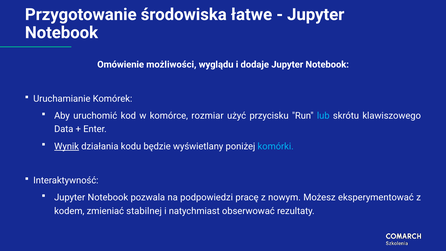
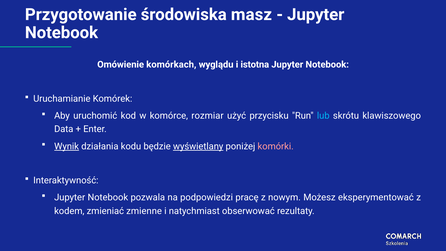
łatwe: łatwe -> masz (251, 15)
możliwości: możliwości -> komórkach (171, 64)
dodaje: dodaje -> istotna (255, 64)
wyświetlany underline: none -> present (198, 146)
komórki colour: light blue -> pink (276, 146)
stabilnej: stabilnej -> zmienne (144, 211)
